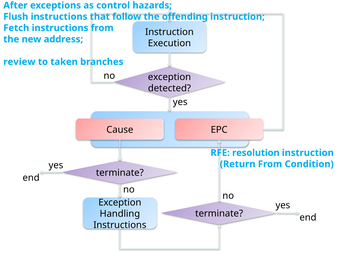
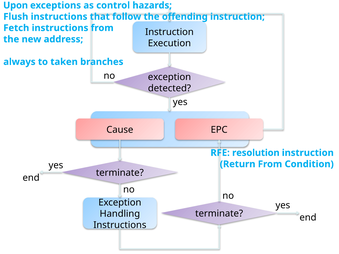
After: After -> Upon (16, 5)
review: review -> always (19, 62)
